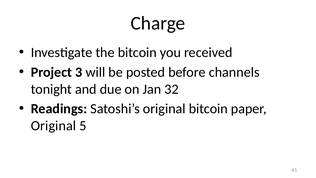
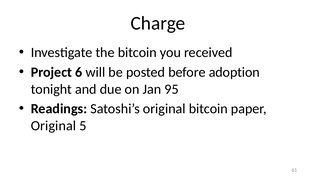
3: 3 -> 6 (79, 72)
channels: channels -> adoption (234, 72)
32: 32 -> 95 (172, 89)
